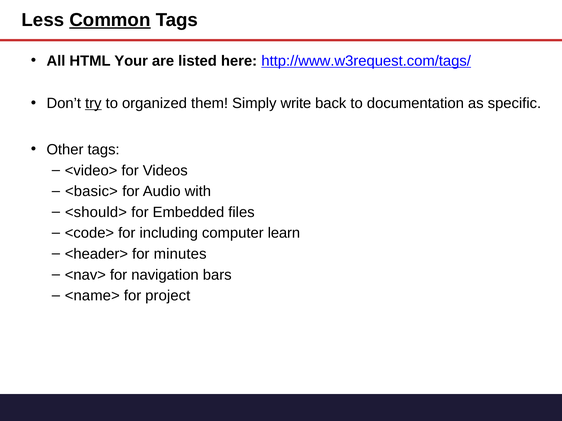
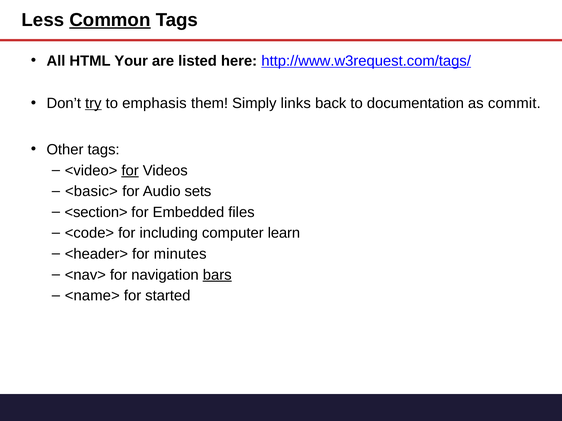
organized: organized -> emphasis (154, 103)
write: write -> links (296, 103)
specific: specific -> commit (514, 103)
for underline: none -> present (130, 171)
with: with -> sets (198, 192)
<should>: <should> -> <section> (96, 212)
bars underline: none -> present (217, 275)
project: project -> started (168, 296)
